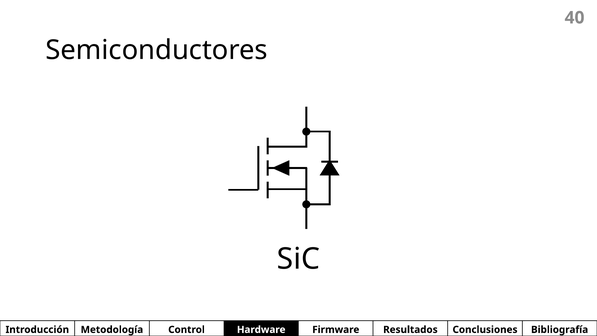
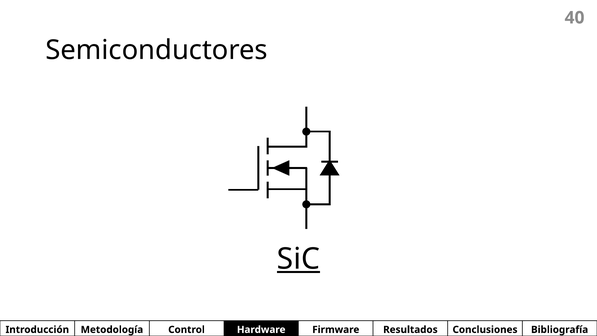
SiC underline: none -> present (298, 259)
